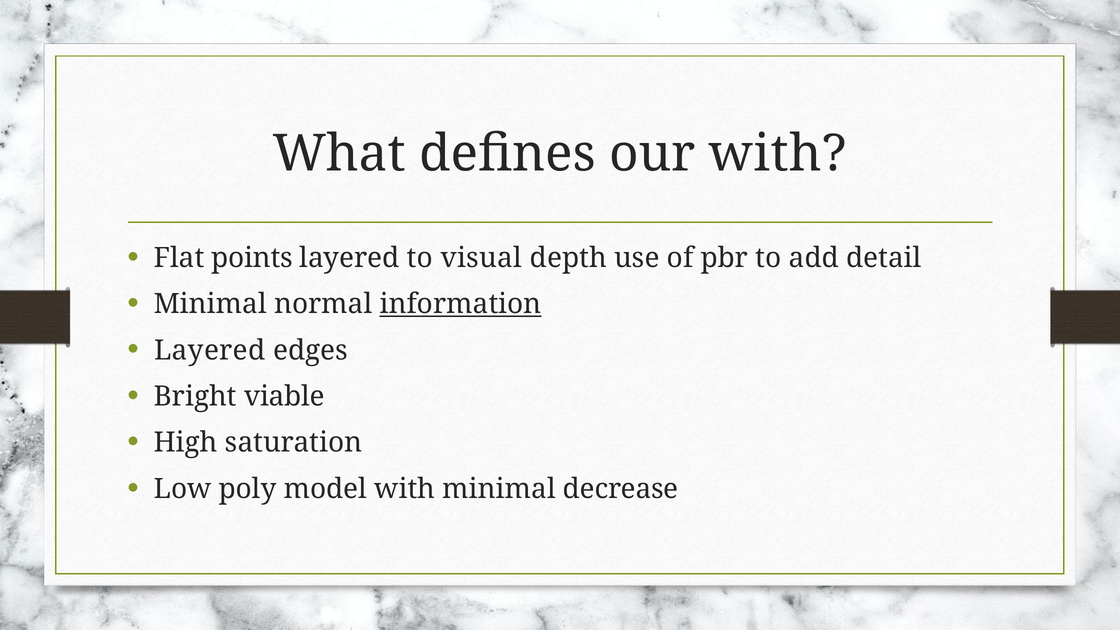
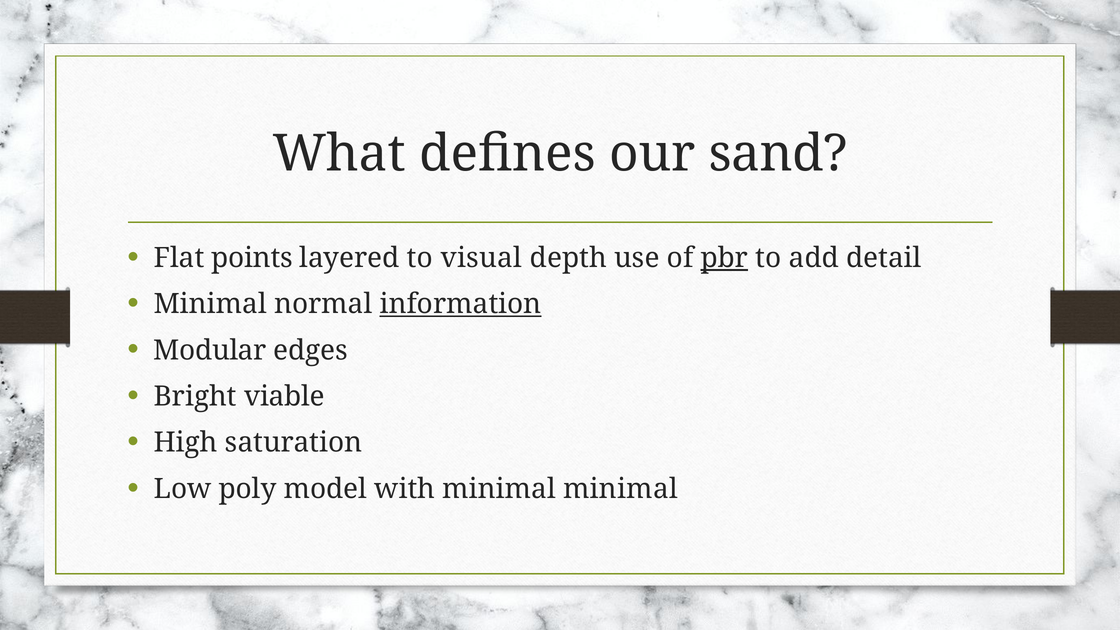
our with: with -> sand (778, 154)
pbr underline: none -> present (724, 258)
Layered: Layered -> Modular (210, 350)
minimal decrease: decrease -> minimal (620, 489)
